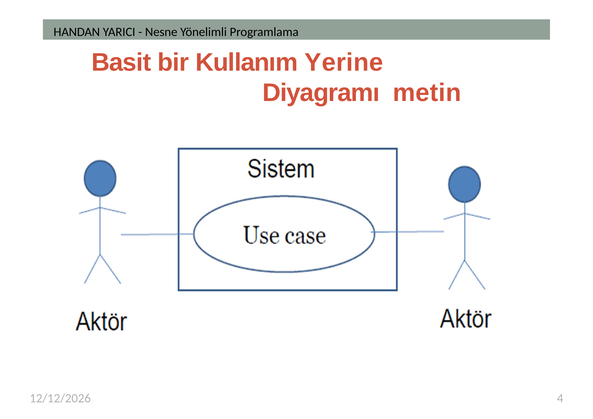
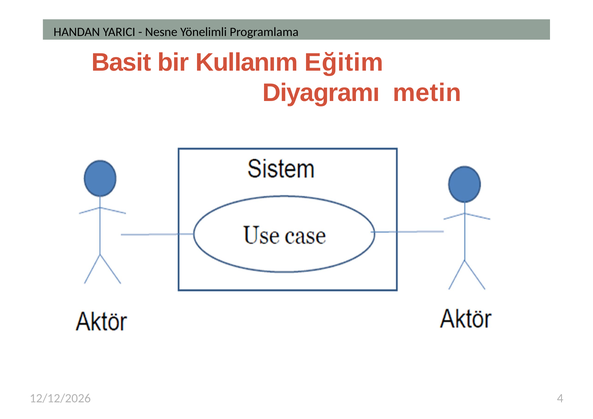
Yerine: Yerine -> Eğitim (344, 62)
